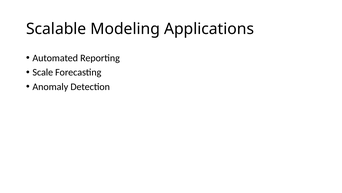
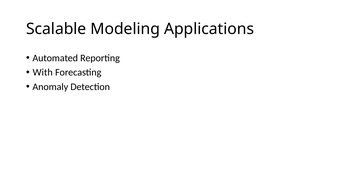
Scale: Scale -> With (43, 72)
